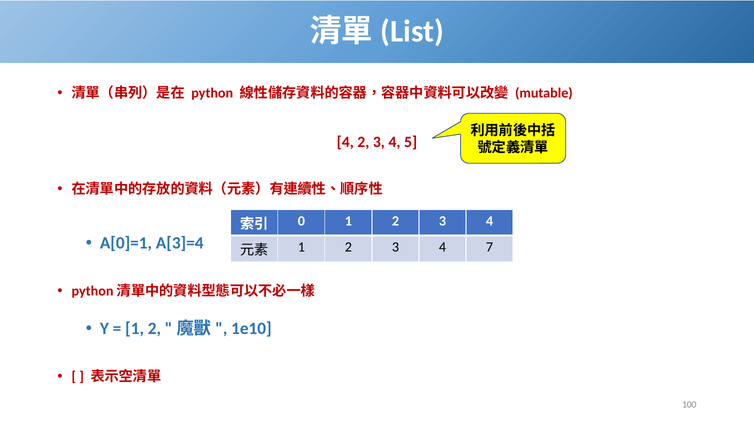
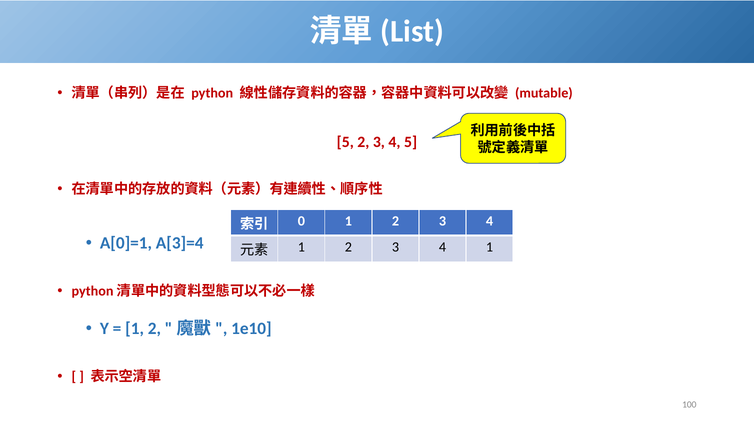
4: 4 -> 5 (345, 142)
4 7: 7 -> 1 (490, 247)
